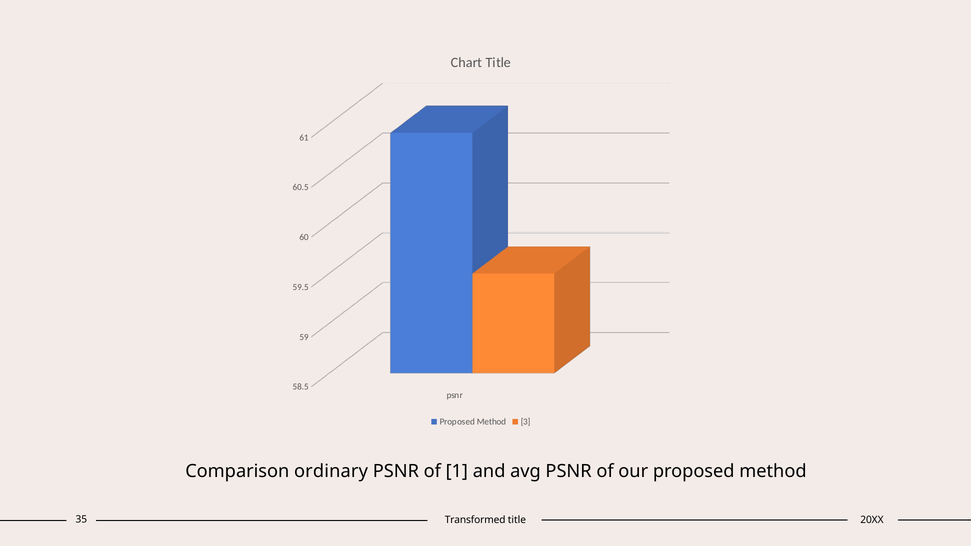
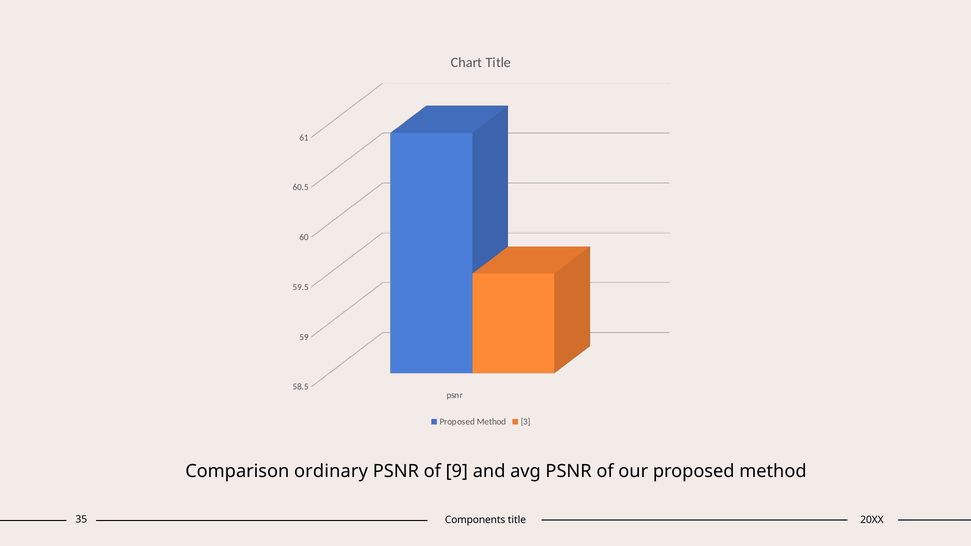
1: 1 -> 9 (457, 471)
Transformed: Transformed -> Components (475, 520)
